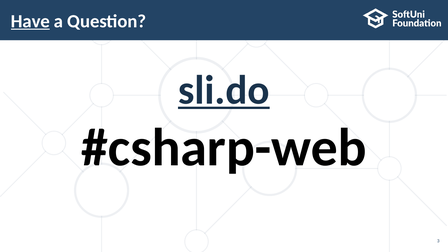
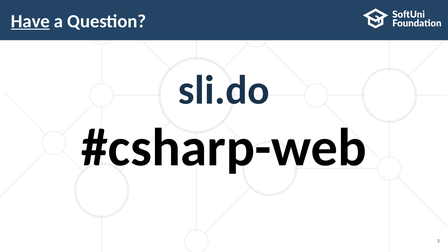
sli.do underline: present -> none (224, 90)
